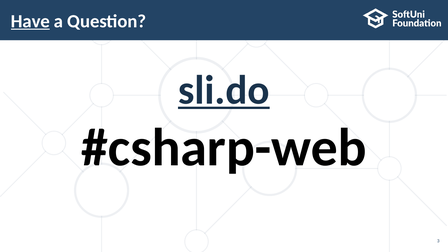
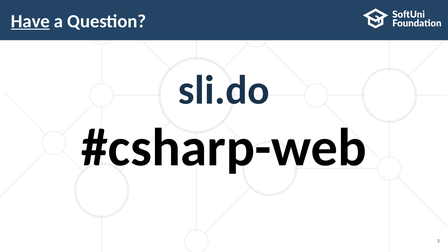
sli.do underline: present -> none (224, 90)
